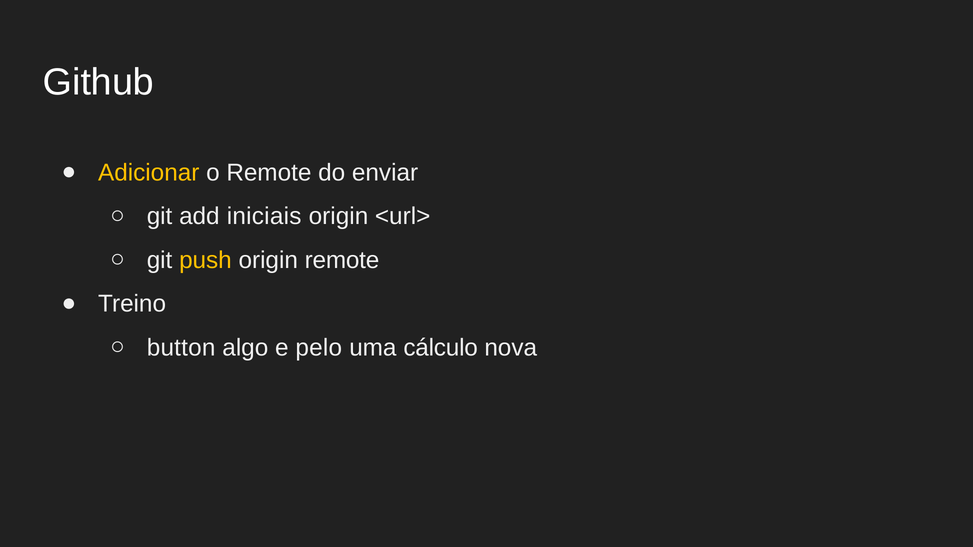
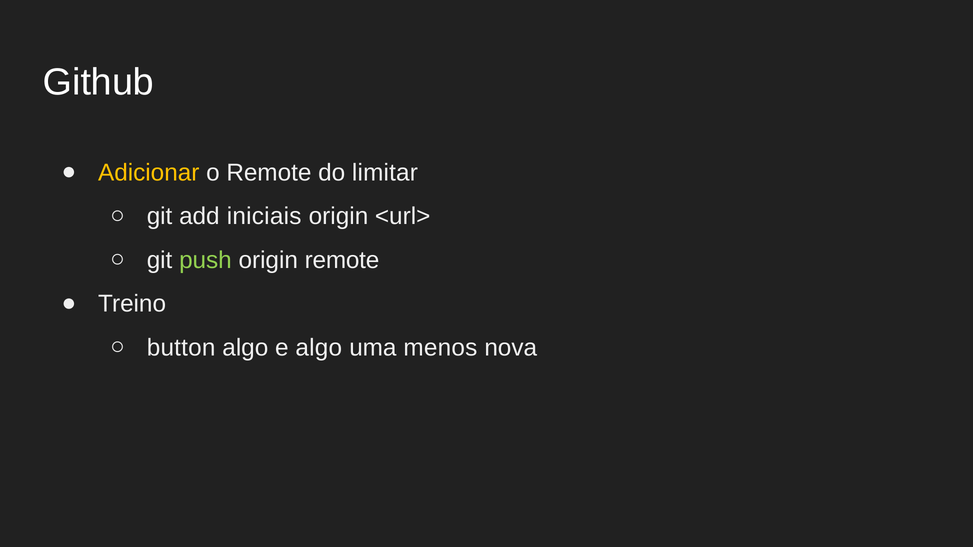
enviar: enviar -> limitar (385, 173)
push colour: yellow -> light green (205, 260)
e pelo: pelo -> algo (319, 348)
cálculo: cálculo -> menos (440, 348)
